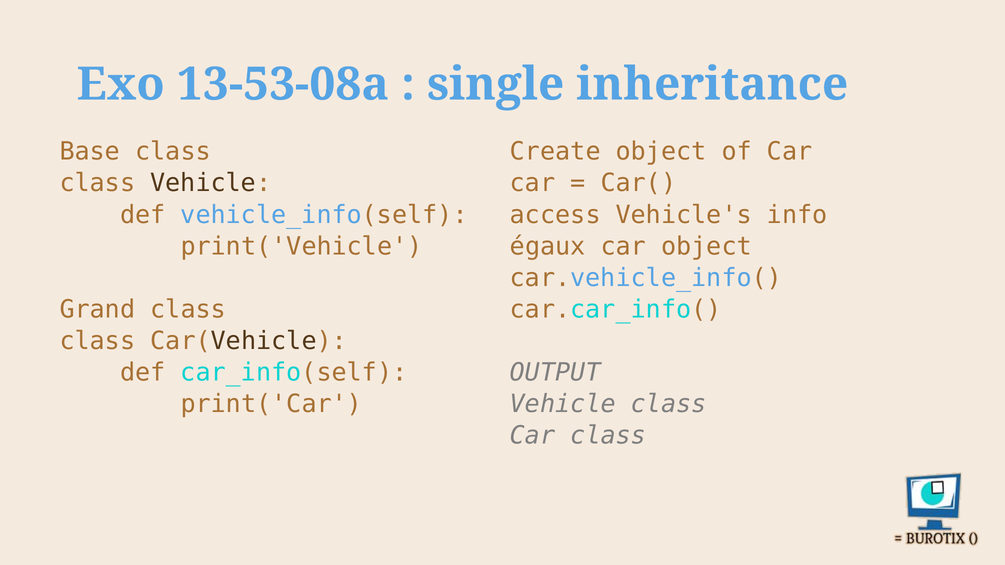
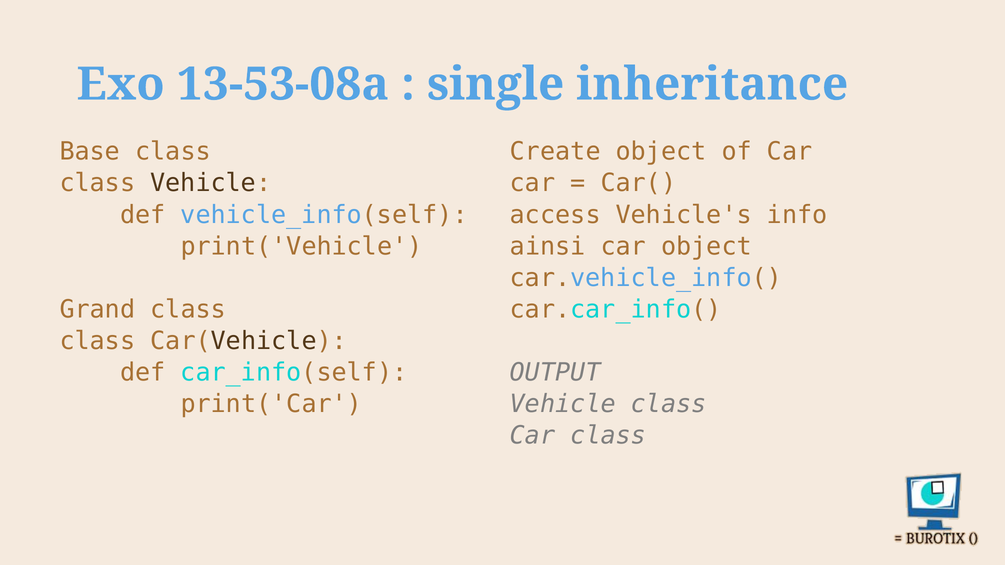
égaux: égaux -> ainsi (548, 246)
